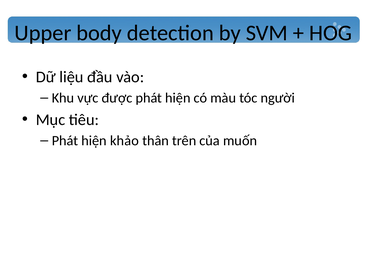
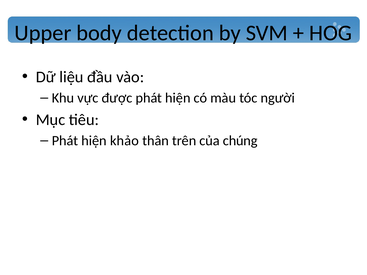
muốn: muốn -> chúng (240, 141)
